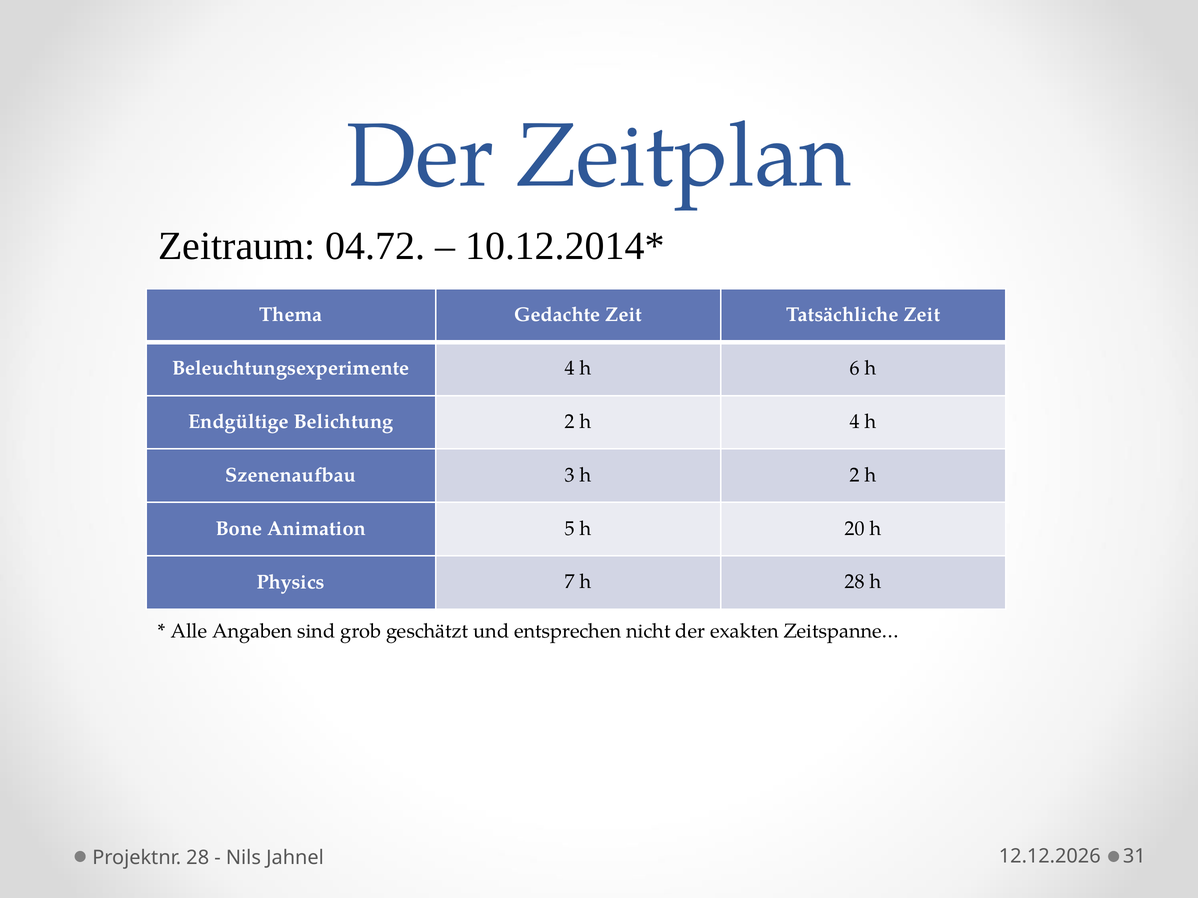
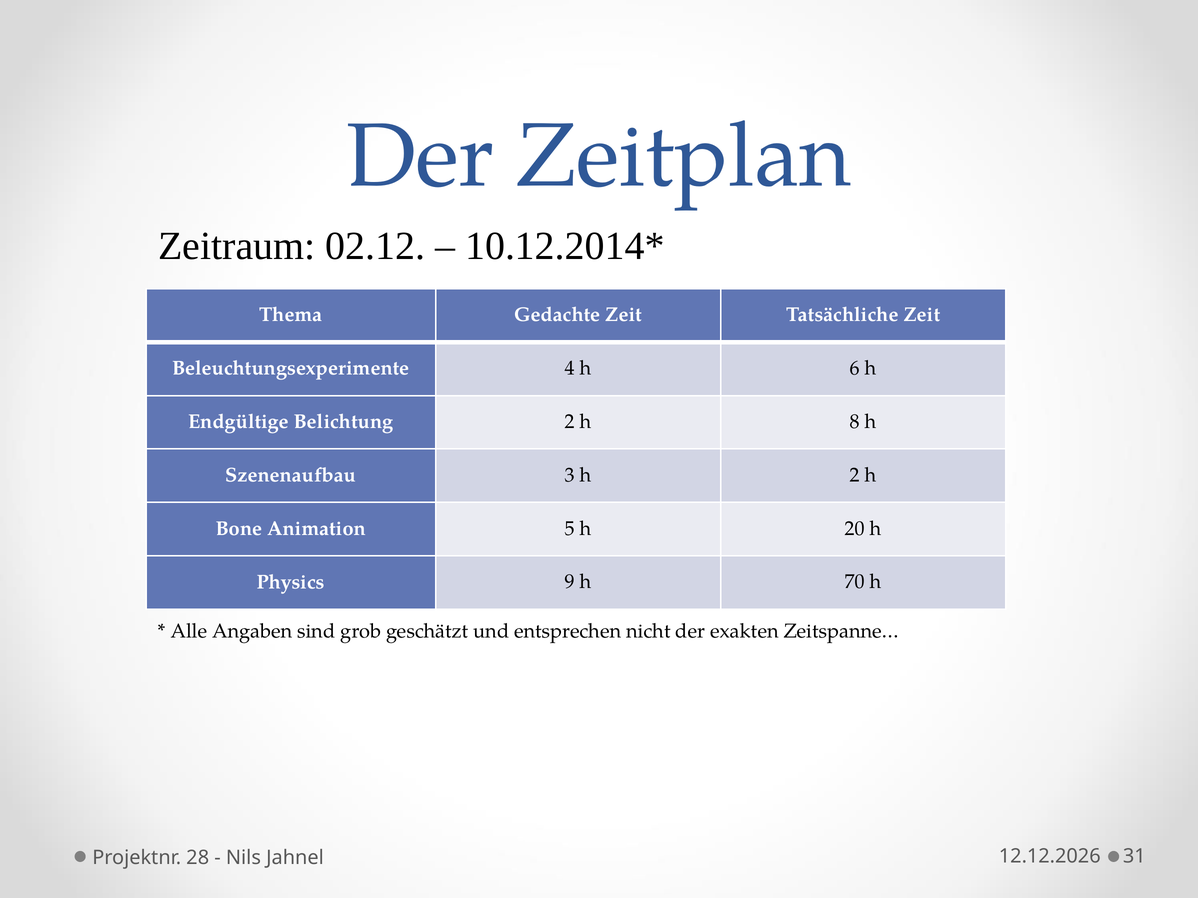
04.72: 04.72 -> 02.12 (375, 246)
h 4: 4 -> 8 (855, 422)
7: 7 -> 9 (570, 582)
h 28: 28 -> 70 (855, 582)
